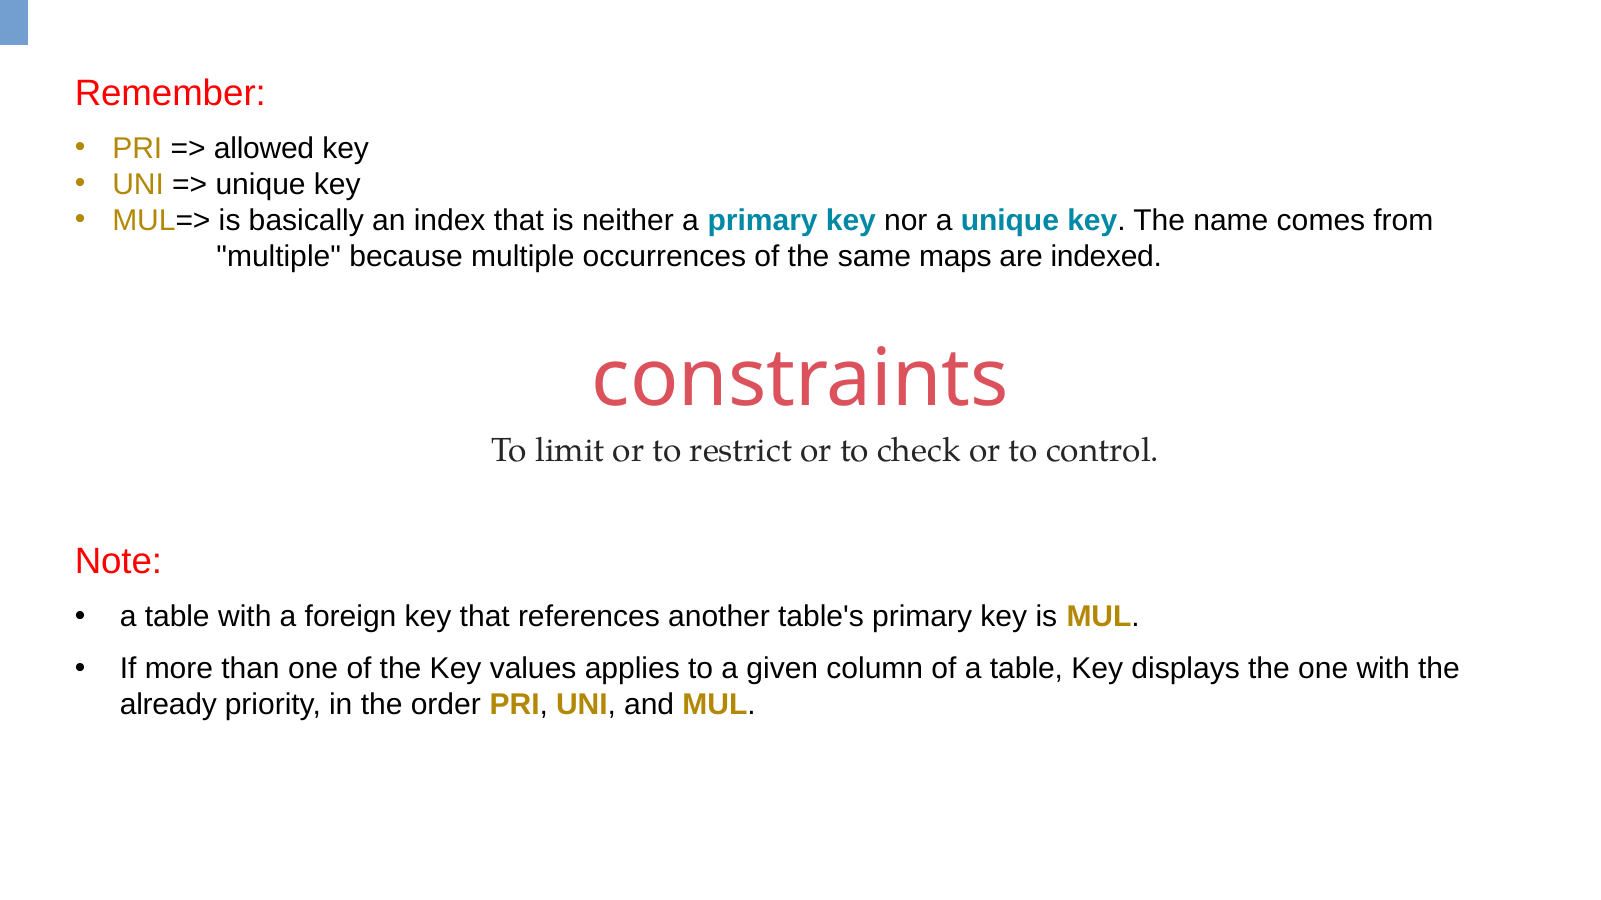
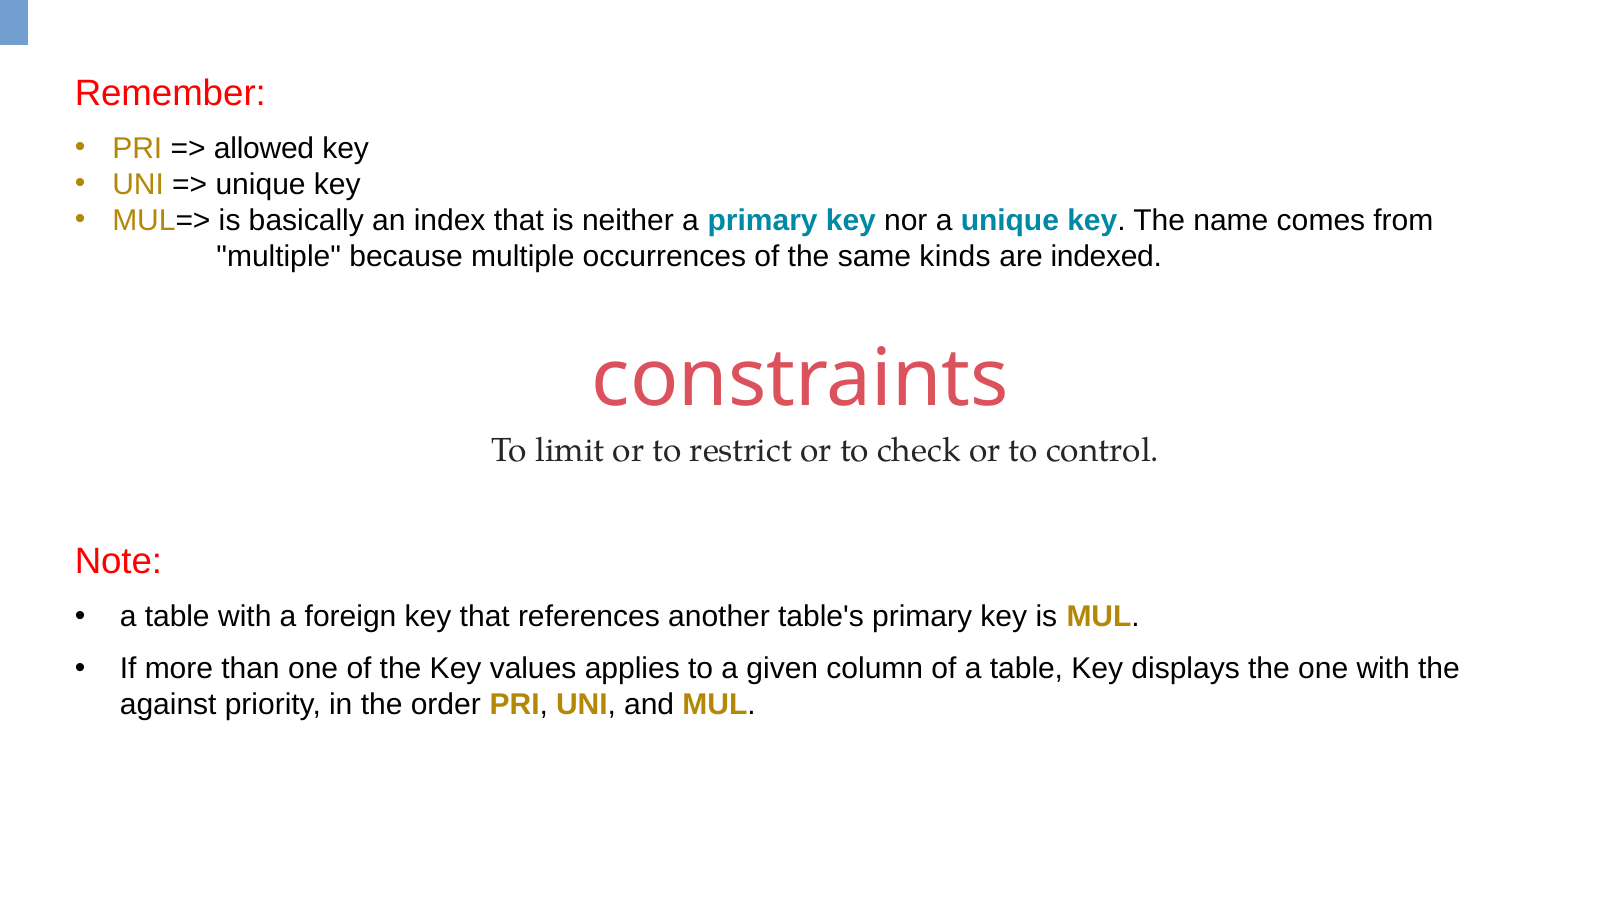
maps: maps -> kinds (955, 257)
already: already -> against (168, 705)
